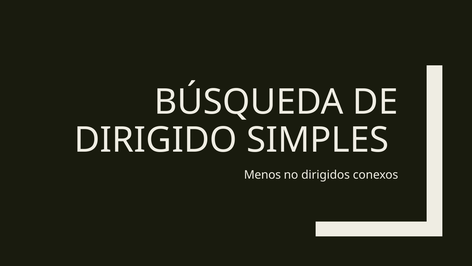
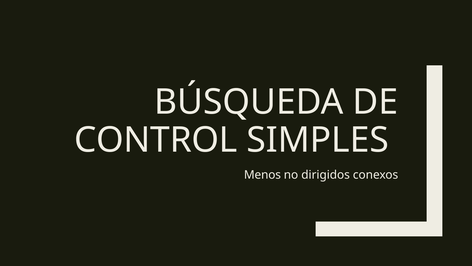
DIRIGIDO: DIRIGIDO -> CONTROL (156, 140)
